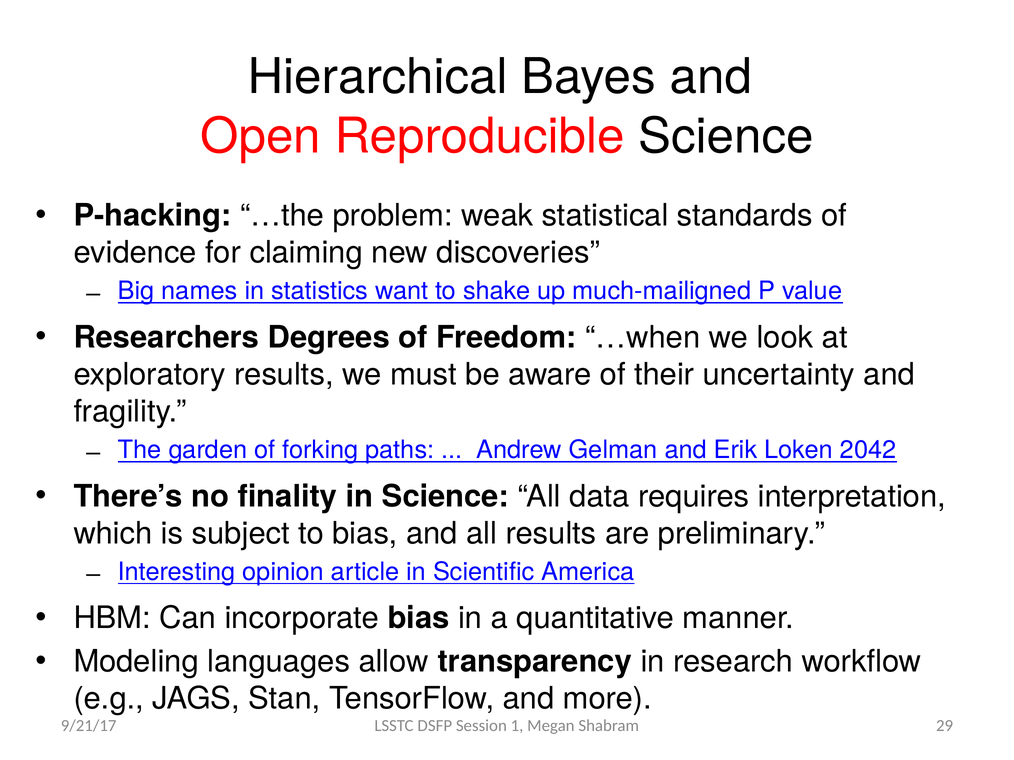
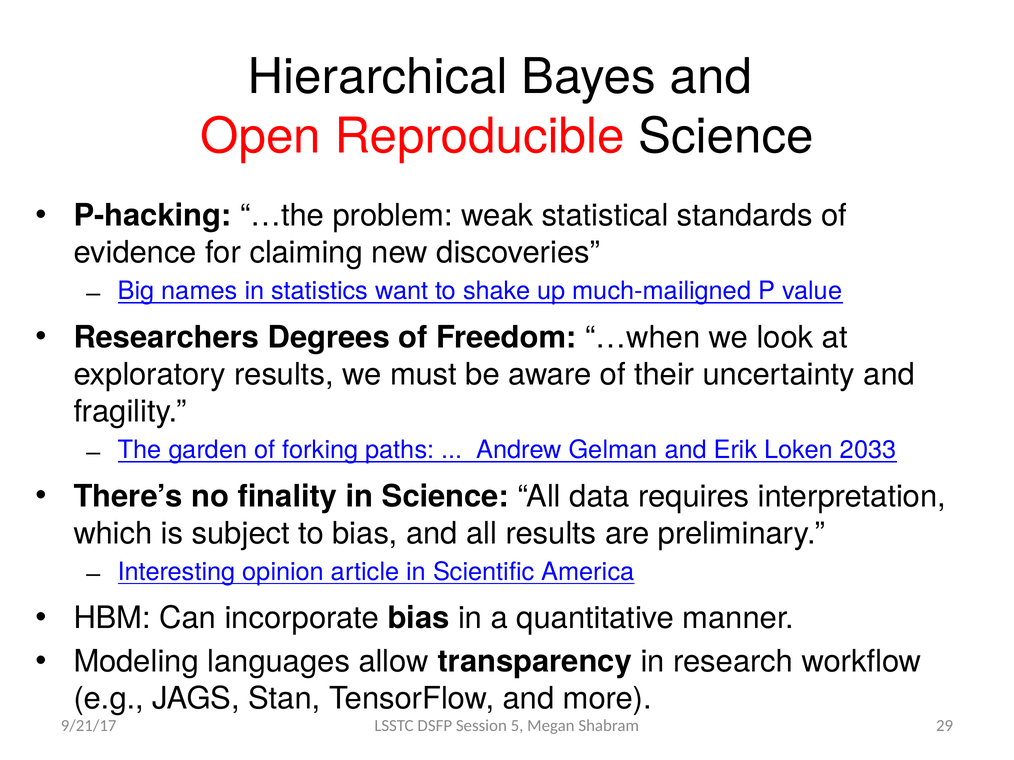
2042: 2042 -> 2033 (868, 450)
1: 1 -> 5 (517, 726)
